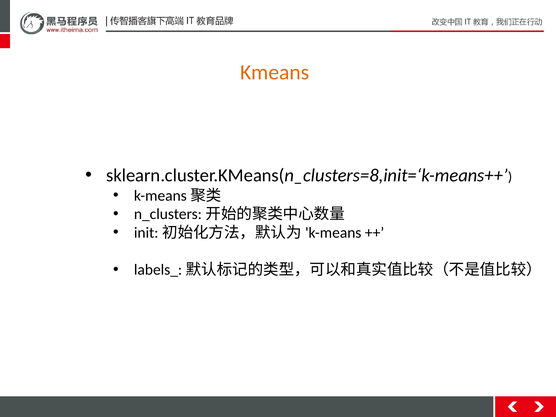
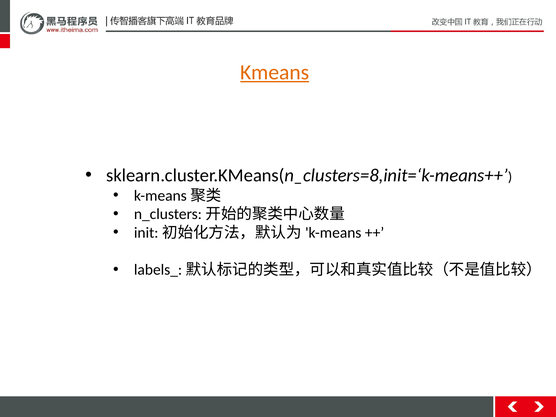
Kmeans underline: none -> present (275, 72)
